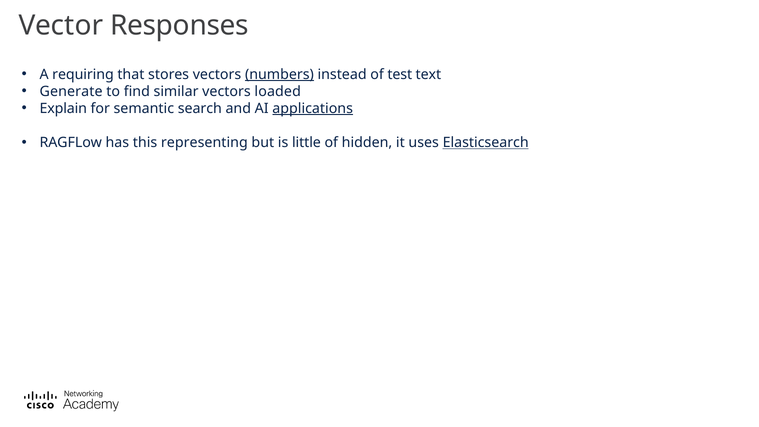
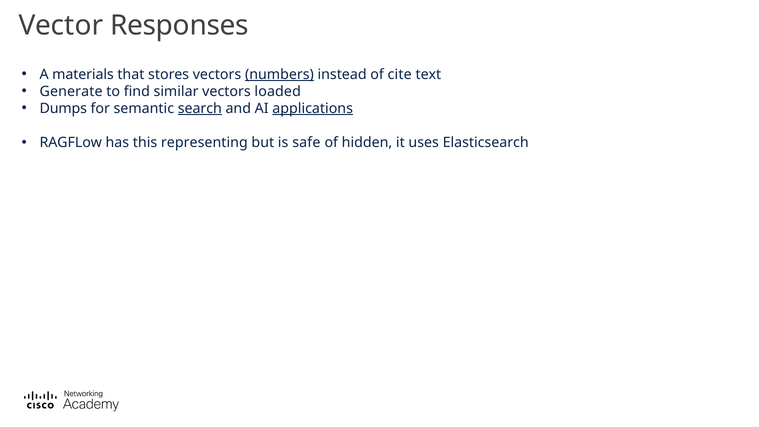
requiring: requiring -> materials (83, 74)
test: test -> cite (400, 74)
Explain: Explain -> Dumps (63, 109)
search underline: none -> present (200, 109)
little: little -> safe (306, 143)
Elasticsearch underline: present -> none (486, 143)
